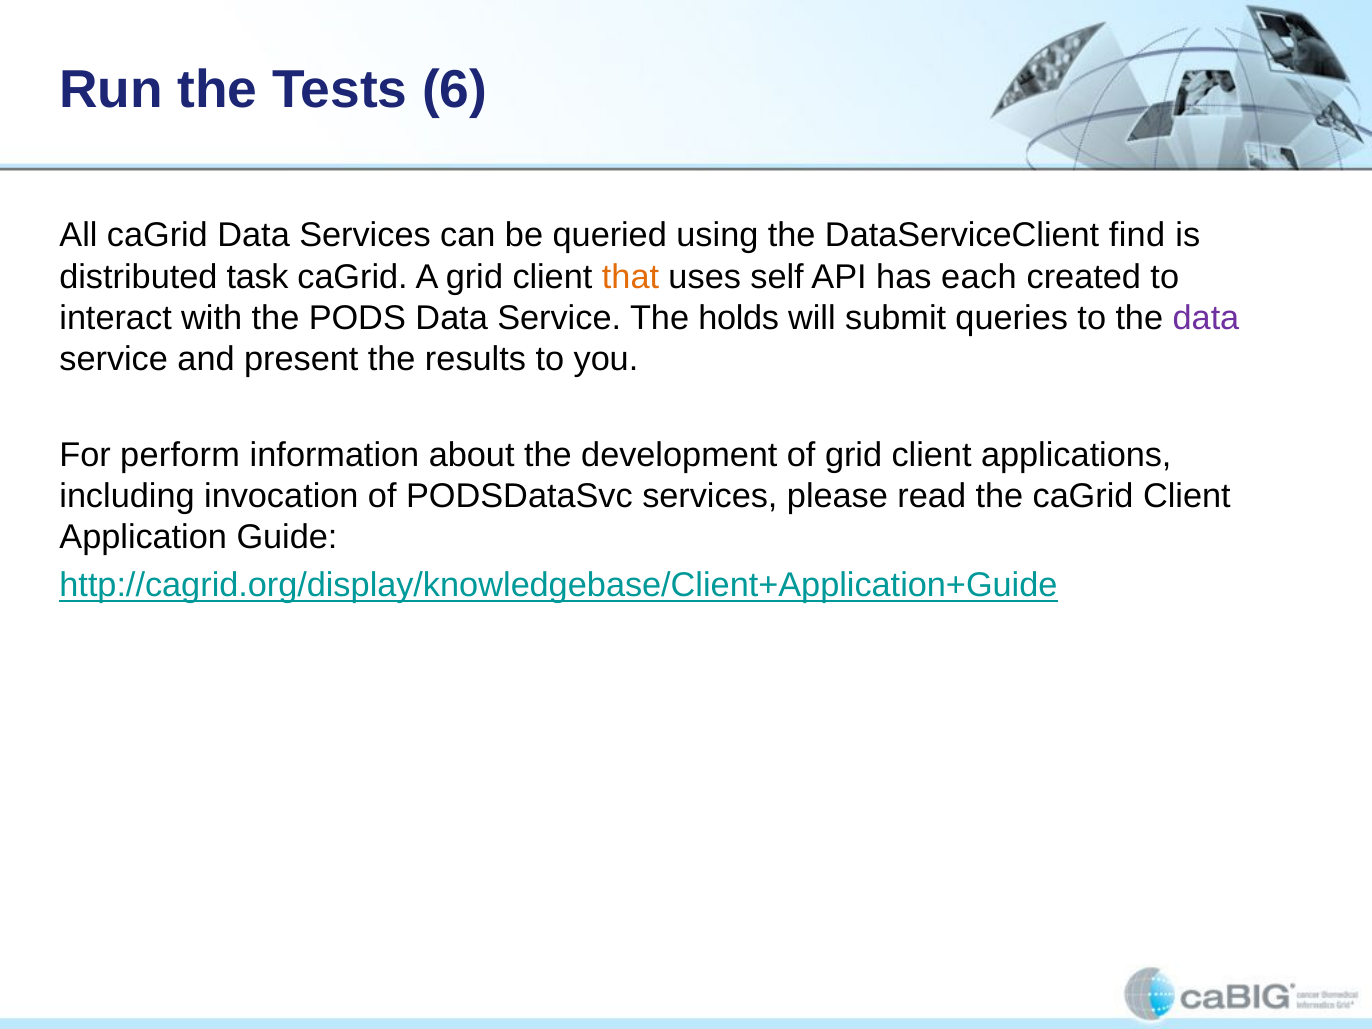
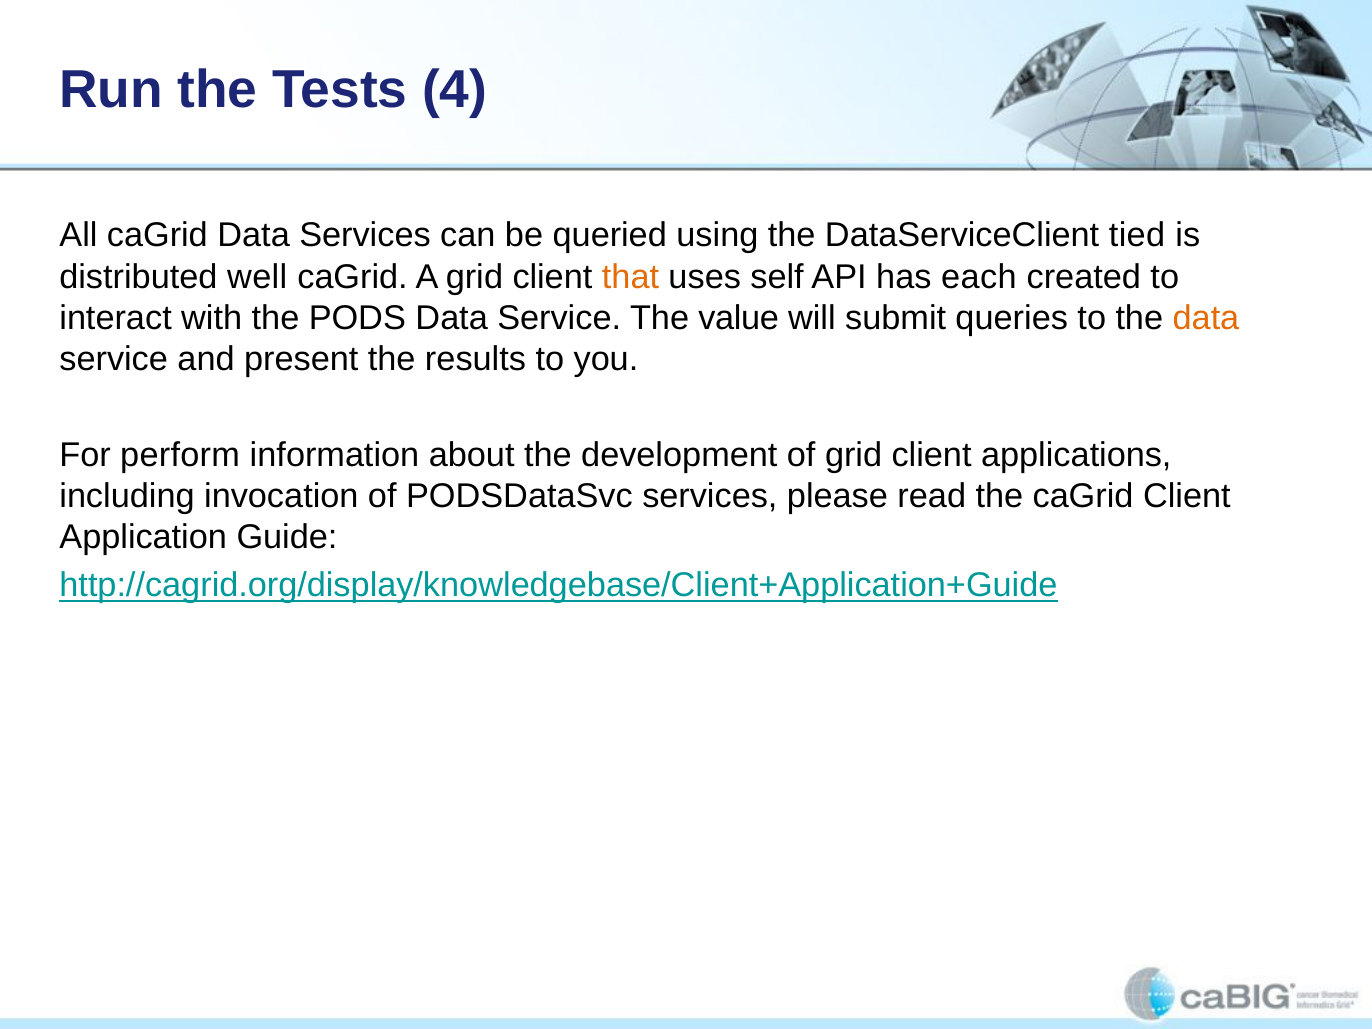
6: 6 -> 4 (455, 89)
find: find -> tied (1137, 236)
task: task -> well (257, 277)
holds: holds -> value (739, 318)
data colour: purple -> orange (1206, 318)
